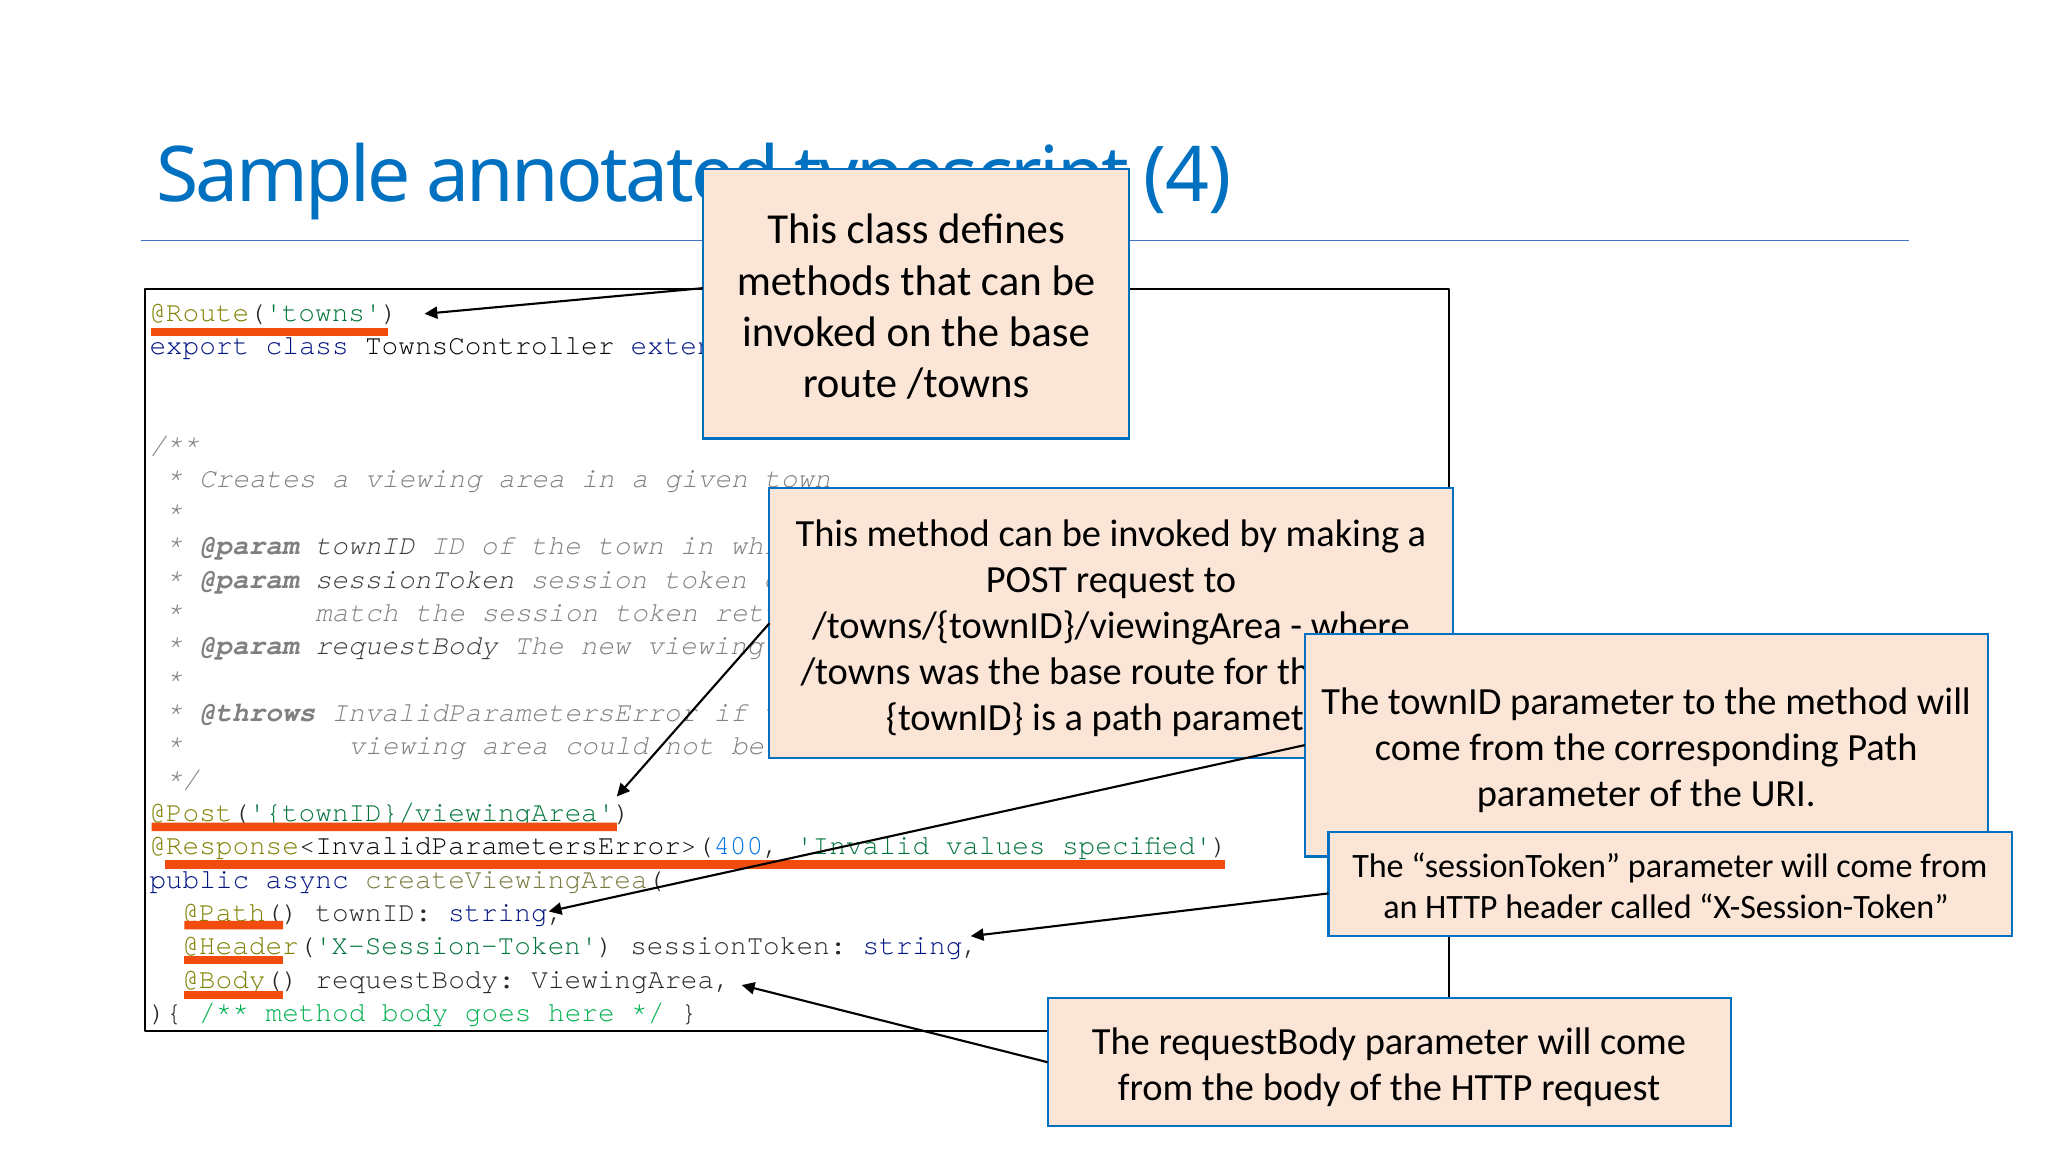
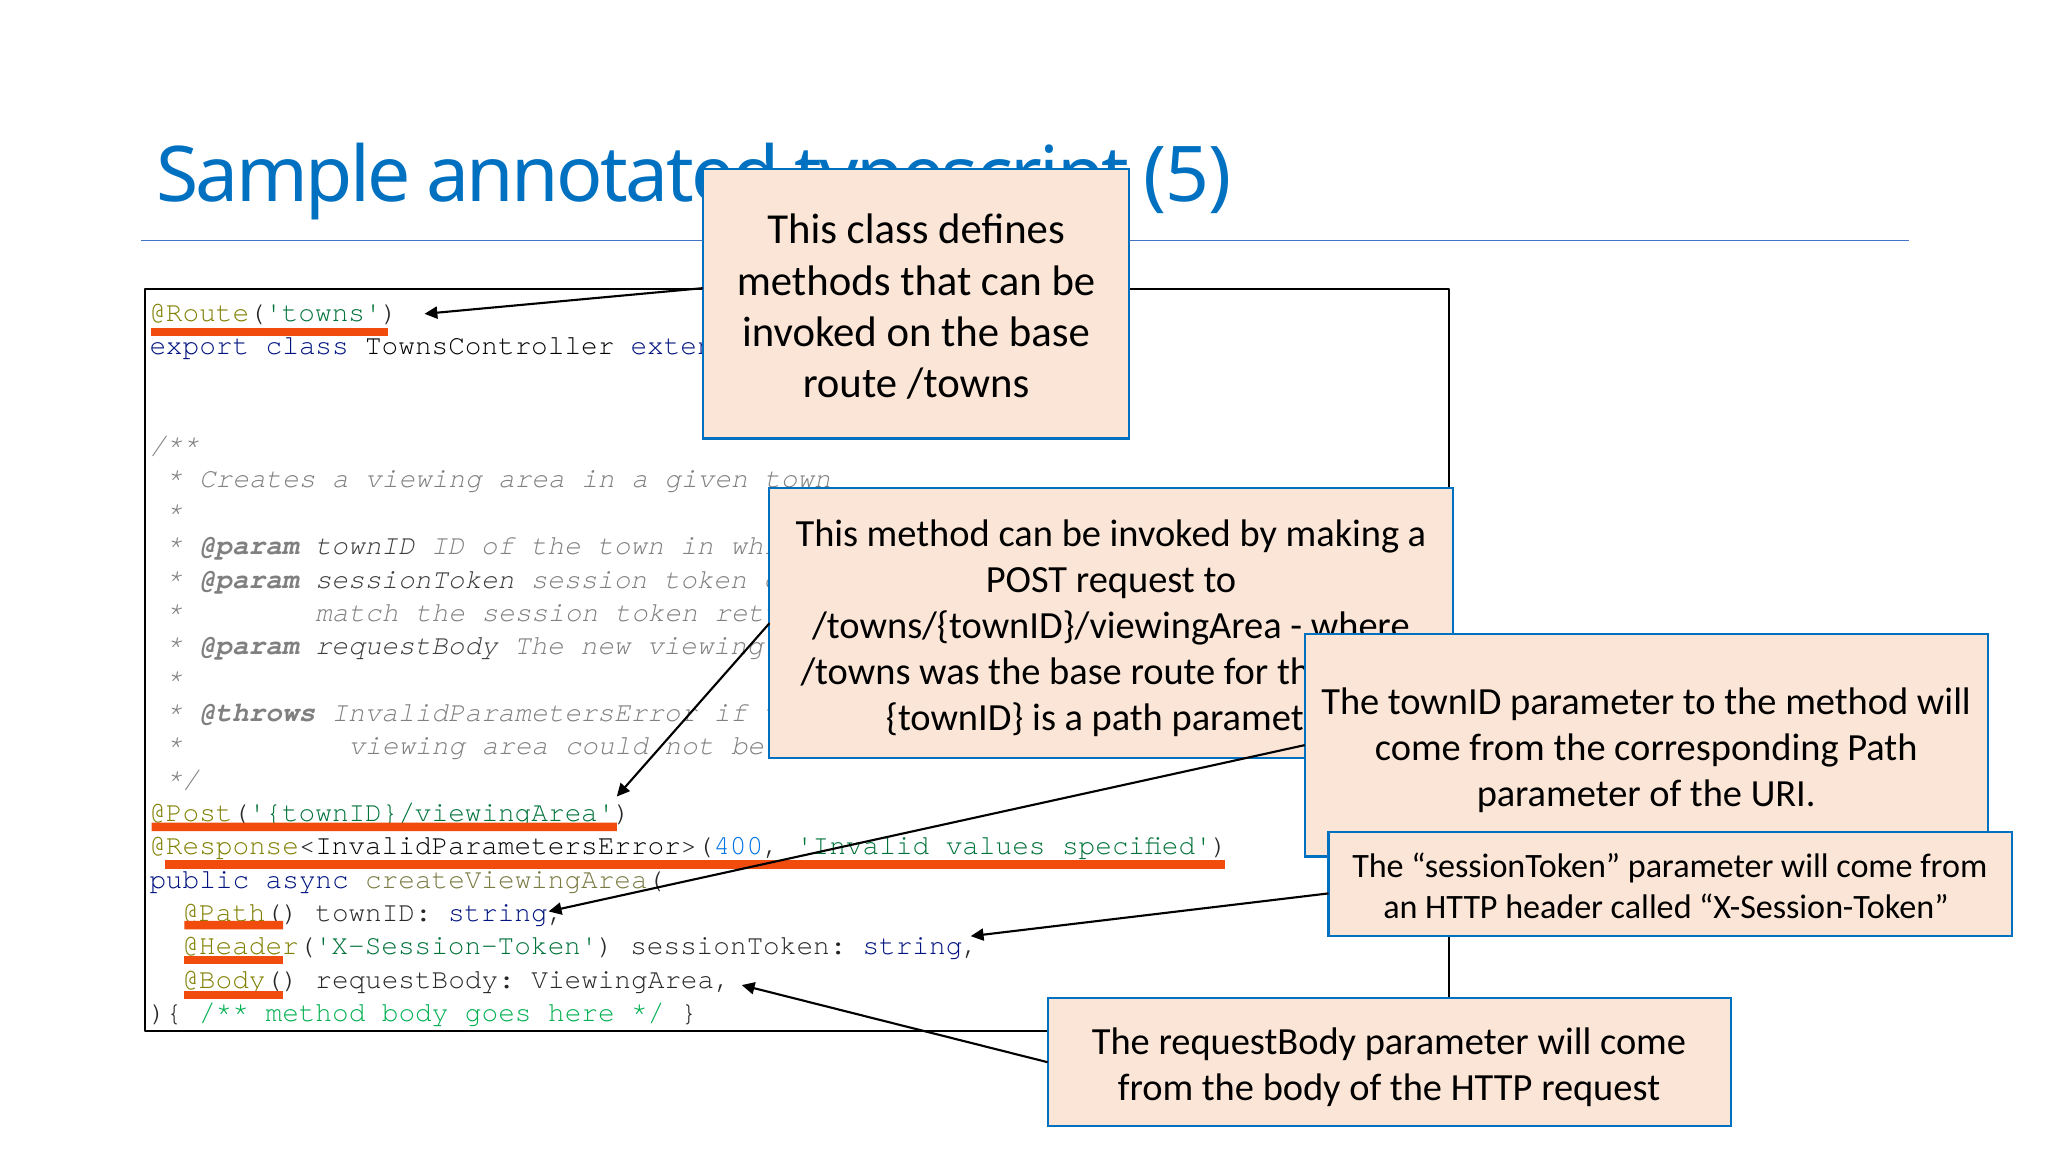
4: 4 -> 5 (1187, 176)
